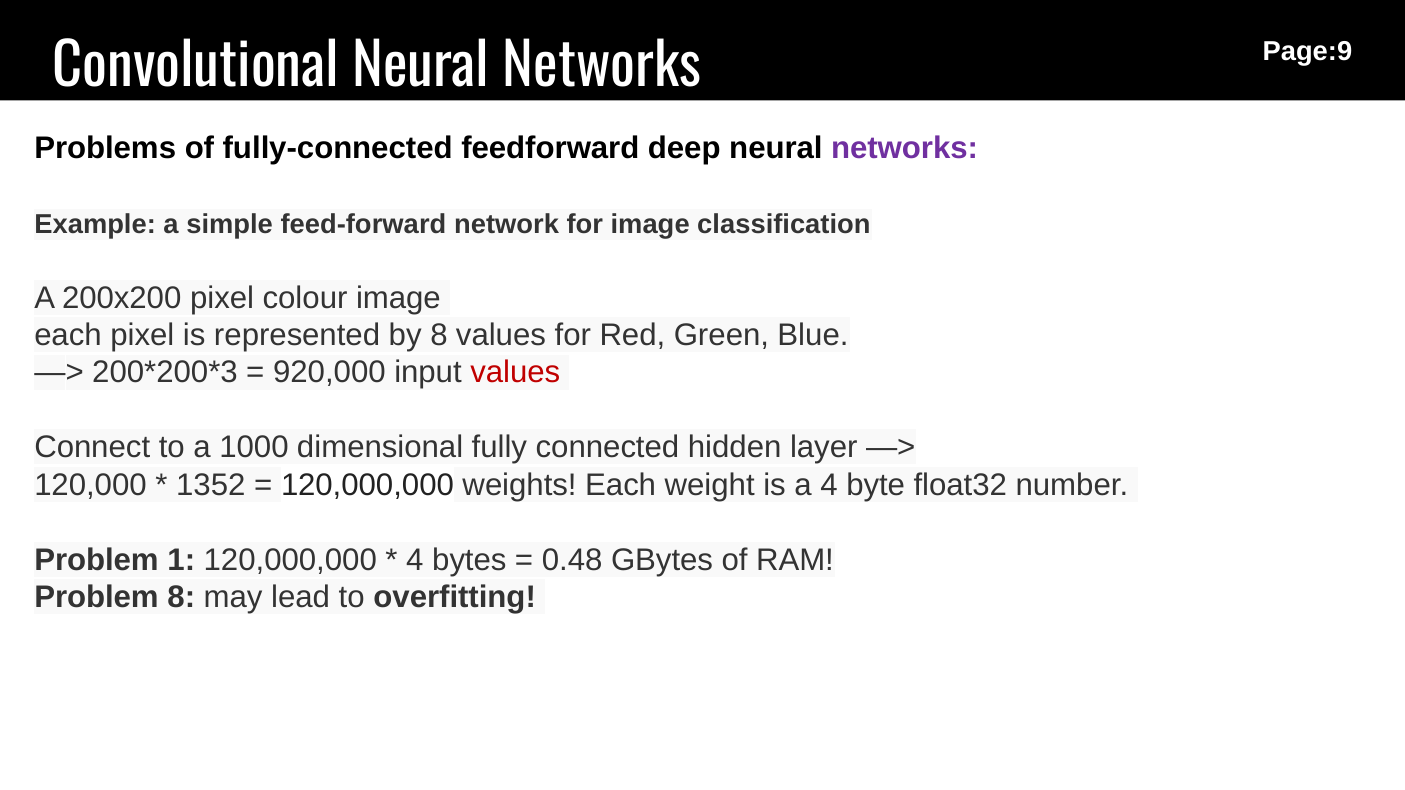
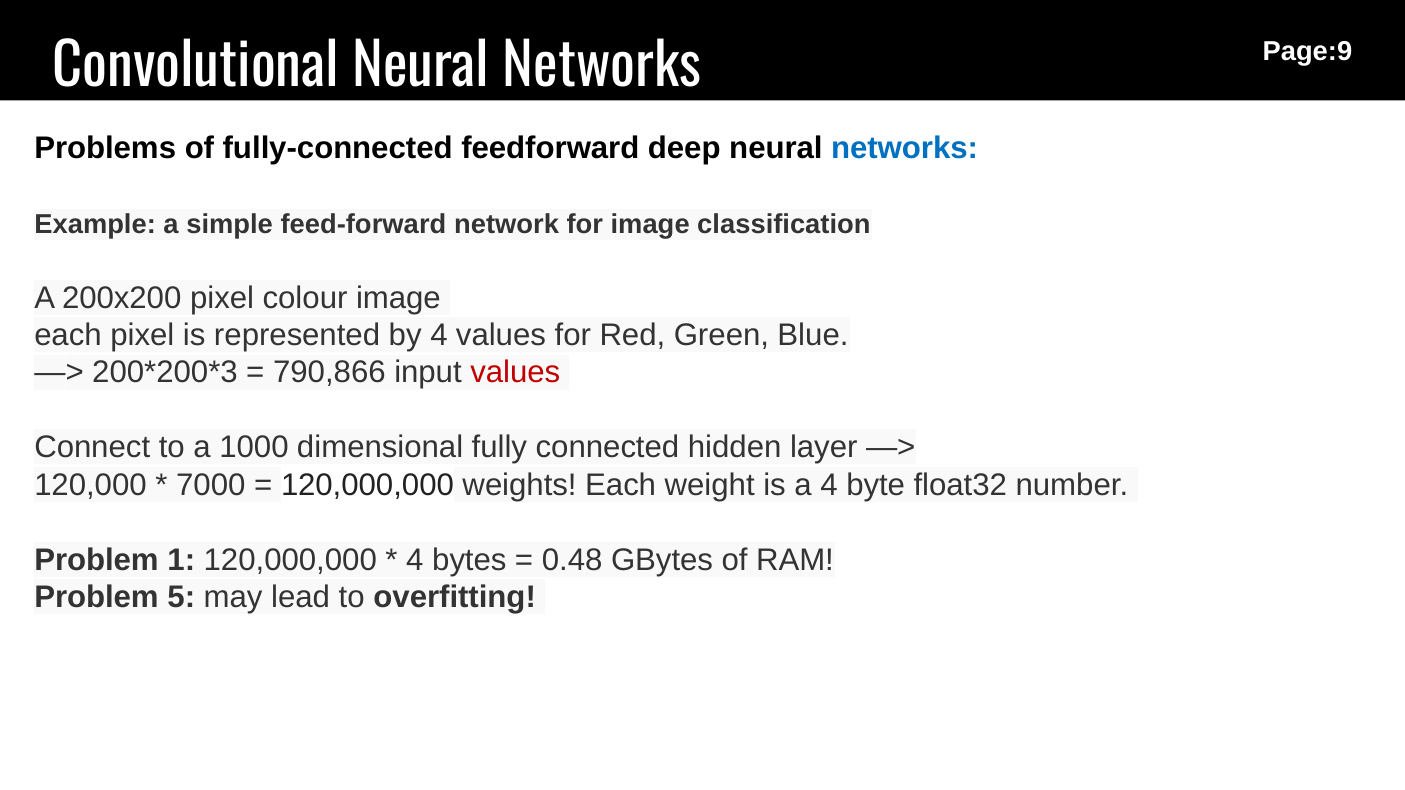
networks colour: purple -> blue (905, 148)
by 8: 8 -> 4 (439, 335)
920,000: 920,000 -> 790,866 (329, 373)
1352: 1352 -> 7000 (211, 485)
Problem 8: 8 -> 5 (181, 597)
